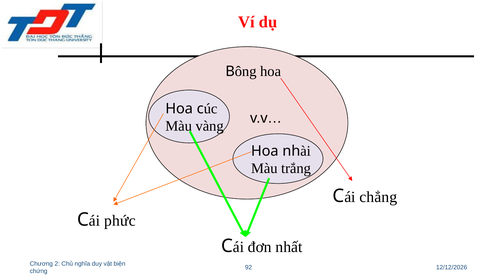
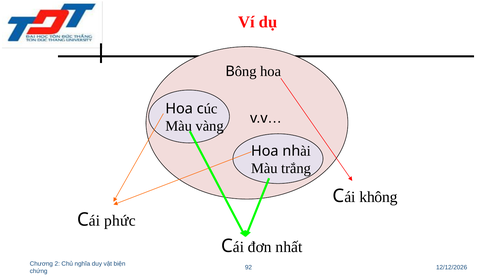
chẳng: chẳng -> không (379, 197)
